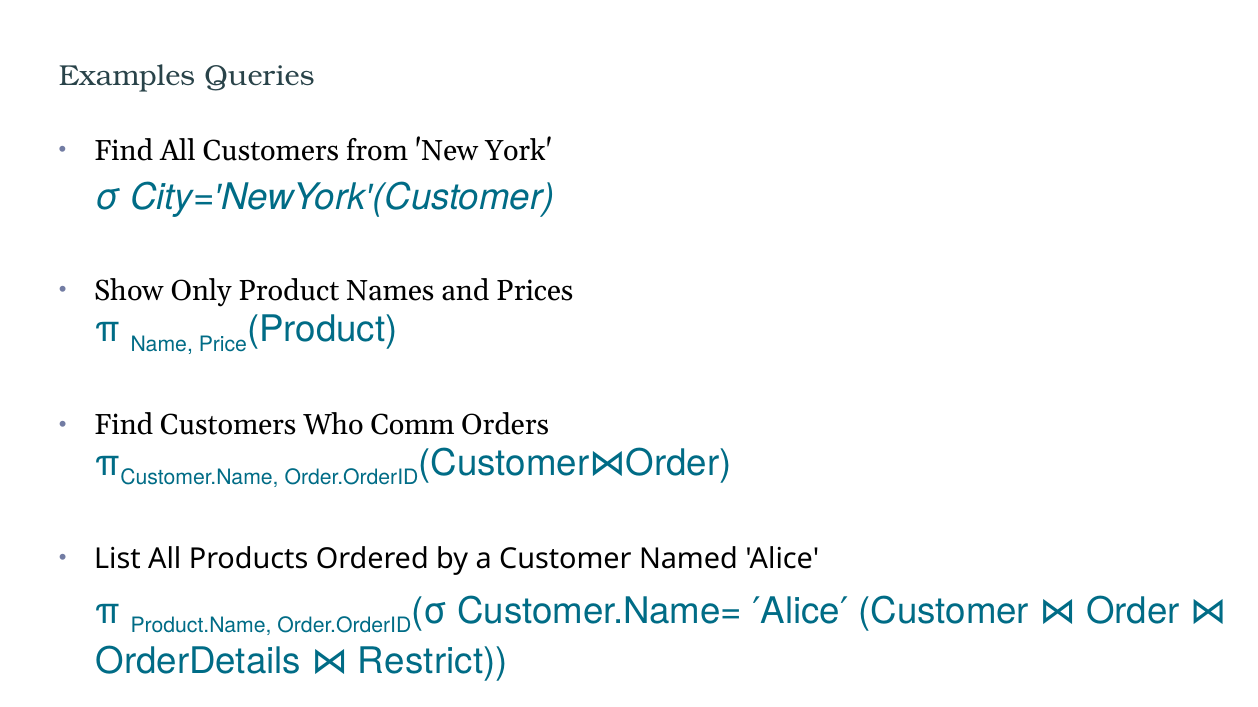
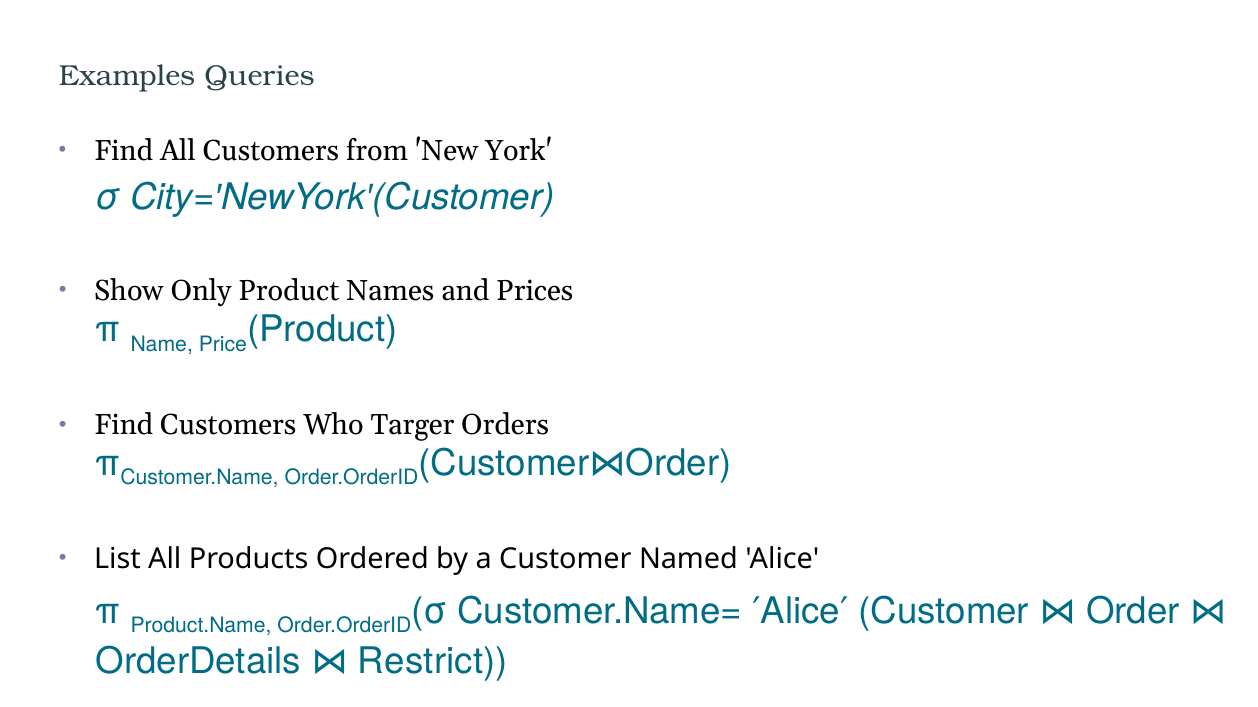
Comm: Comm -> Targer (412, 426)
